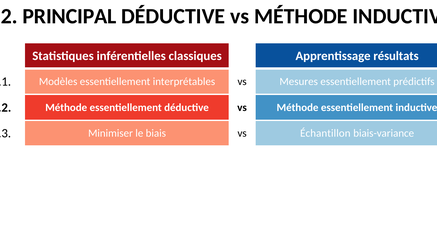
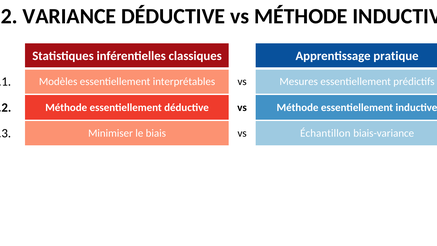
PRINCIPAL: PRINCIPAL -> VARIANCE (69, 16)
résultats: résultats -> pratique (396, 56)
